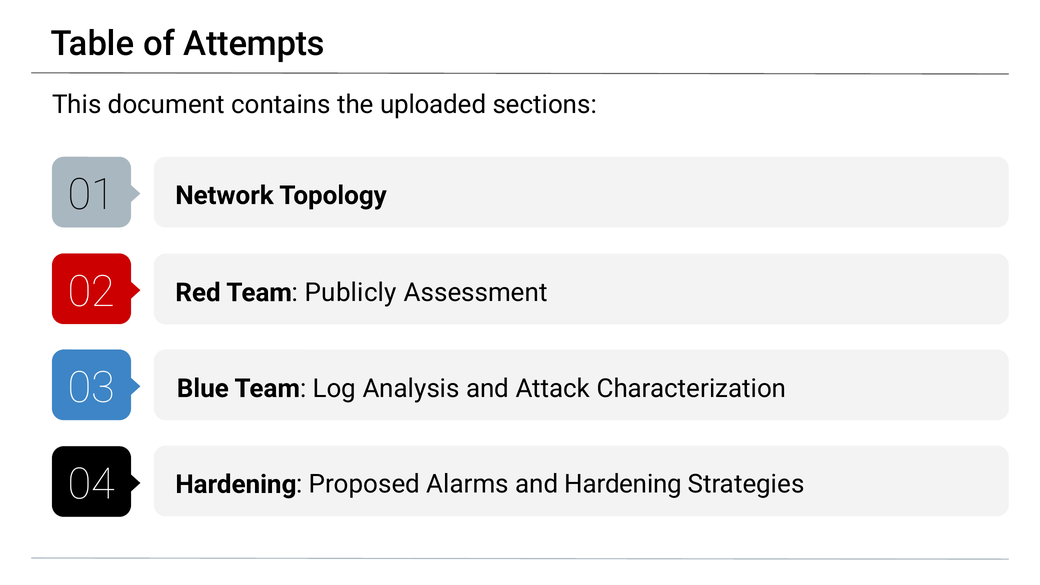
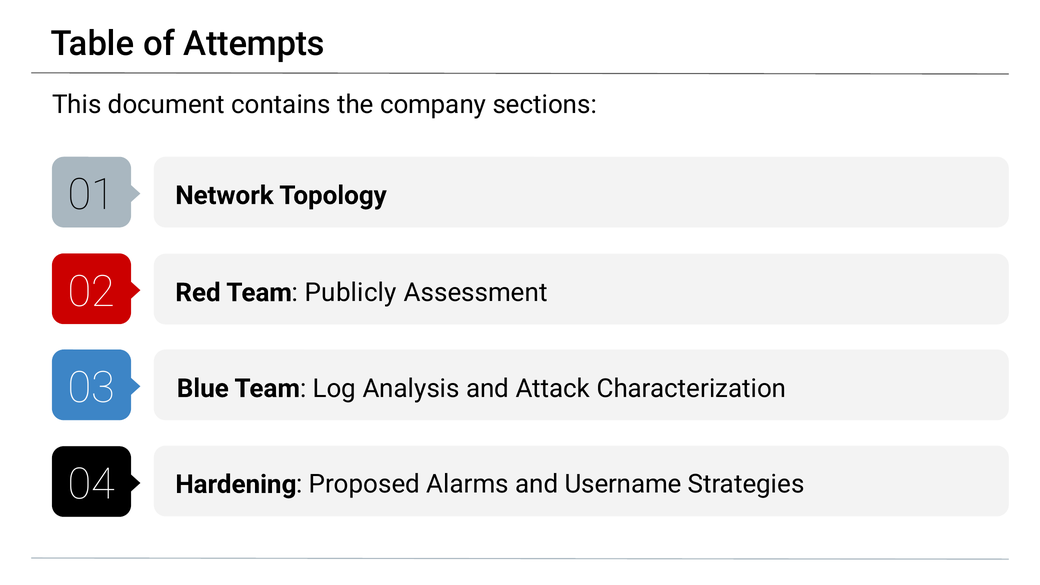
uploaded: uploaded -> company (433, 105)
and Hardening: Hardening -> Username (623, 484)
